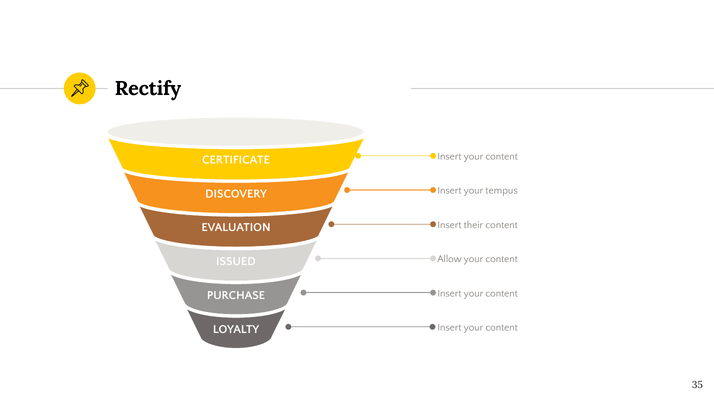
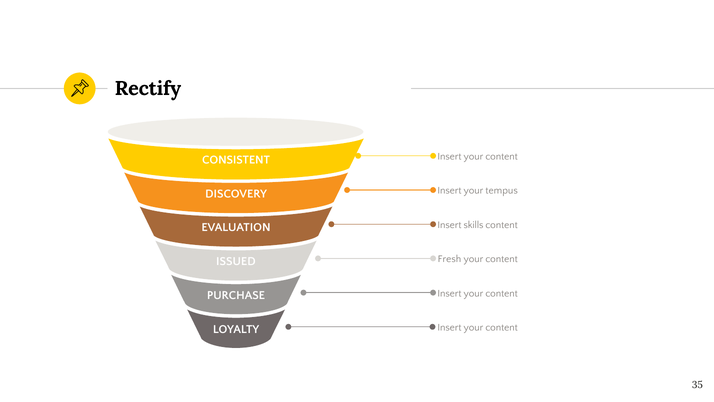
CERTIFICATE: CERTIFICATE -> CONSISTENT (236, 160)
their: their -> skills (473, 225)
Allow: Allow -> Fresh (449, 259)
